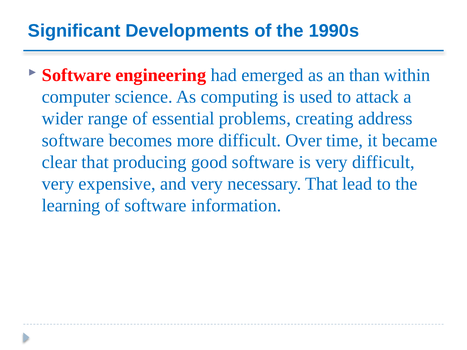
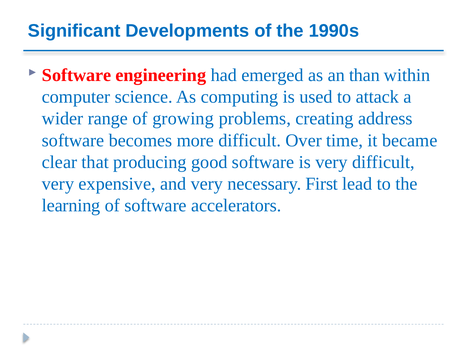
essential: essential -> growing (183, 119)
necessary That: That -> First (322, 184)
information: information -> accelerators (236, 206)
